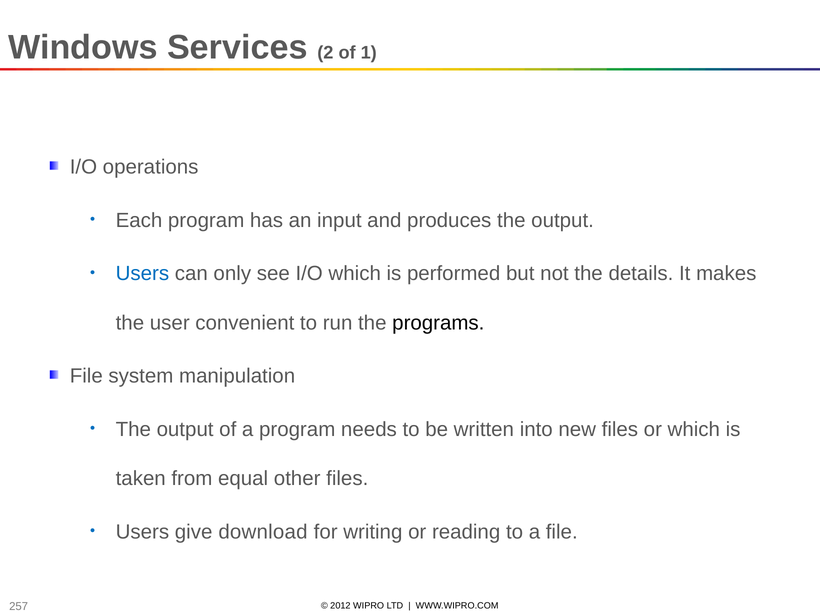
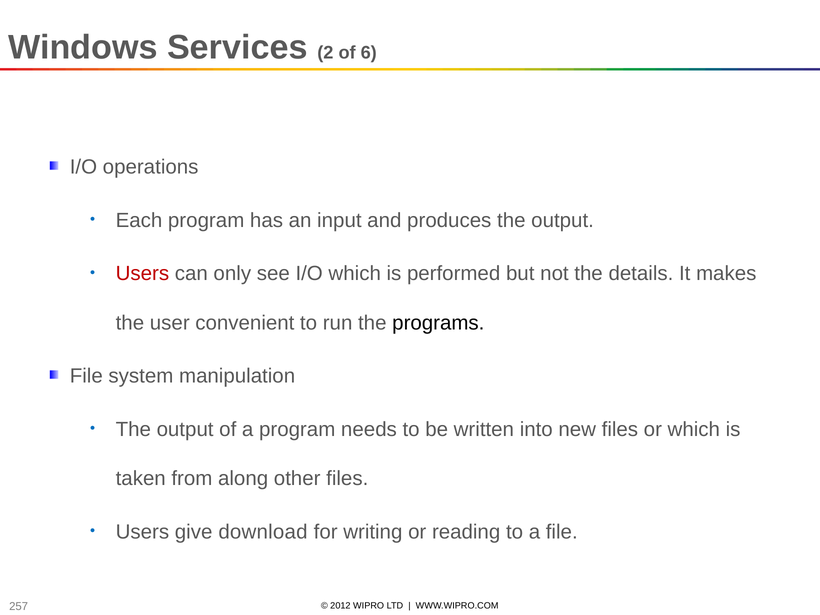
1: 1 -> 6 (369, 53)
Users colour: blue -> red (142, 274)
equal: equal -> along (243, 479)
